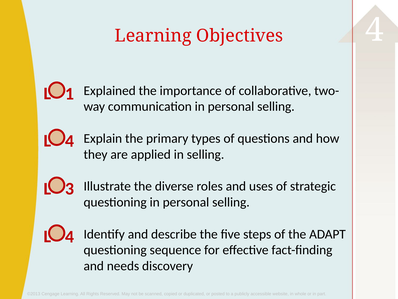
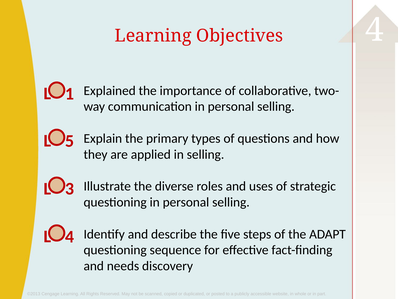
4: 4 -> 5 (70, 141)
